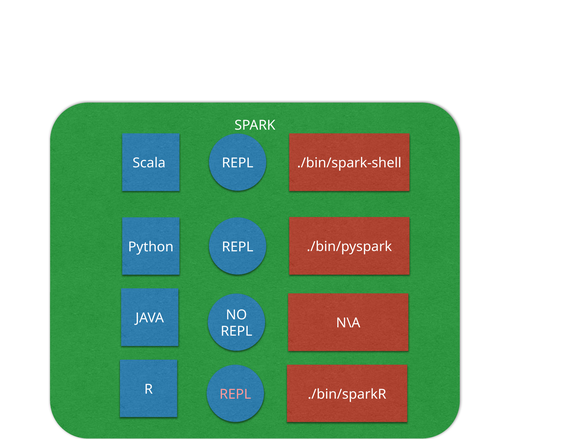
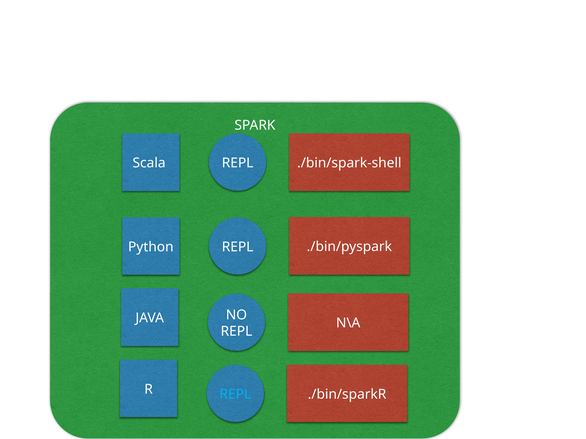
REPL colour: pink -> light blue (235, 395)
